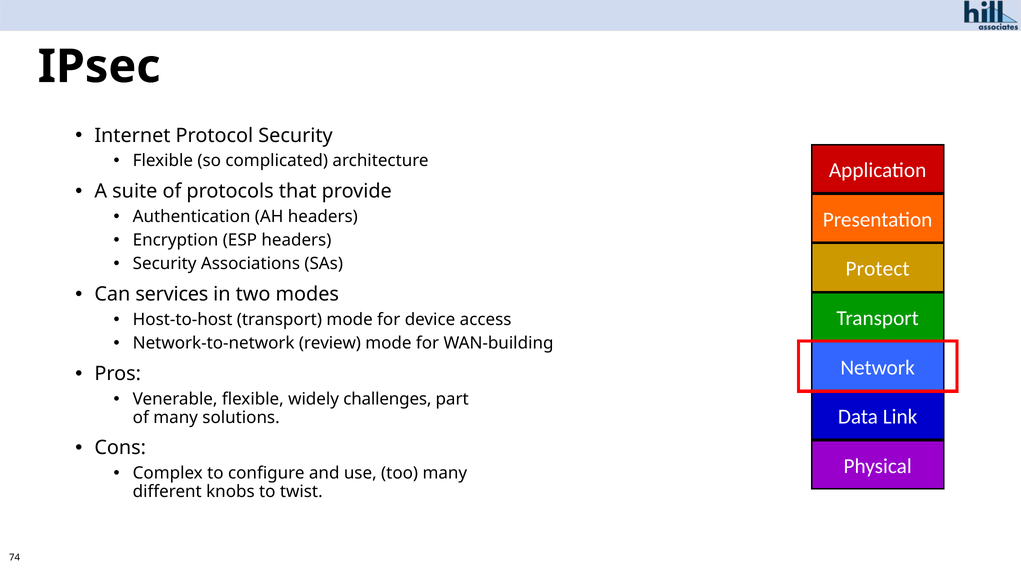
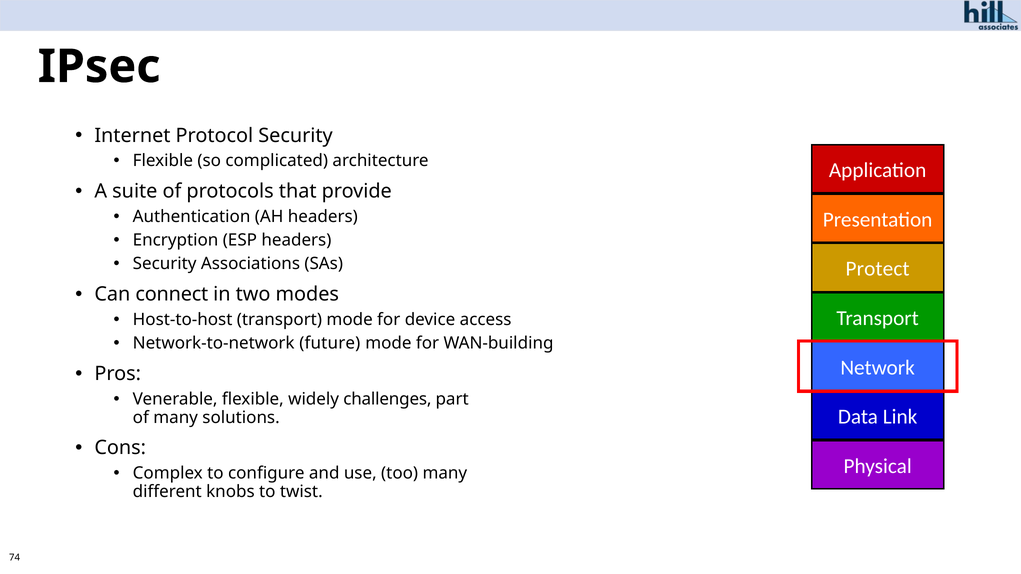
services: services -> connect (172, 295)
review: review -> future (330, 343)
